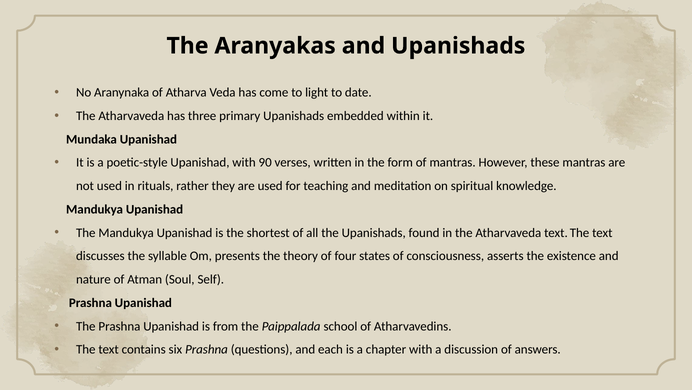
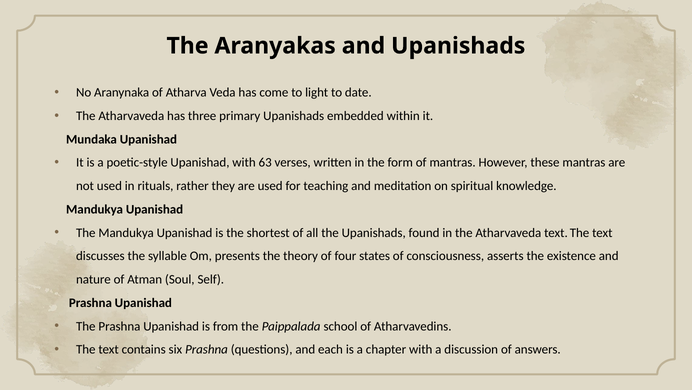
90: 90 -> 63 (265, 162)
